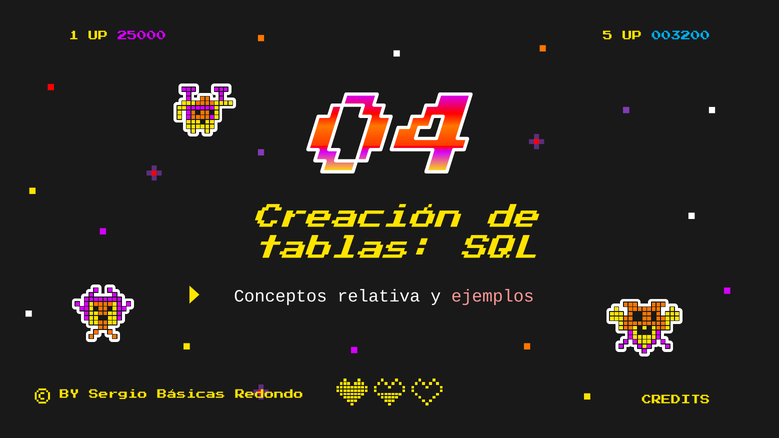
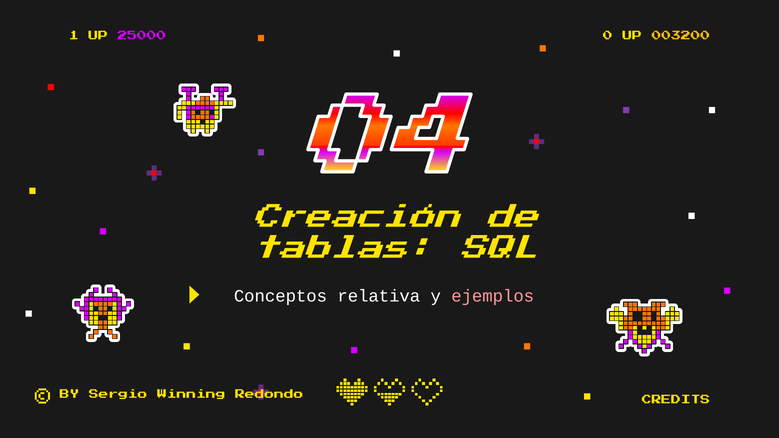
5: 5 -> 0 (608, 38)
003200 colour: light blue -> yellow (681, 38)
Básicas: Básicas -> Winning (191, 396)
